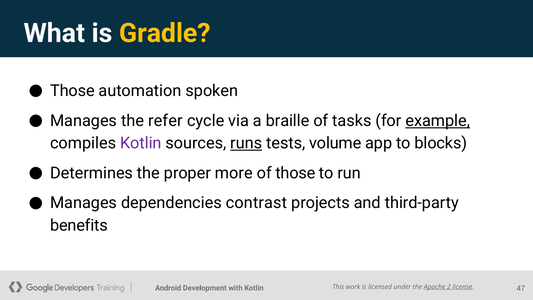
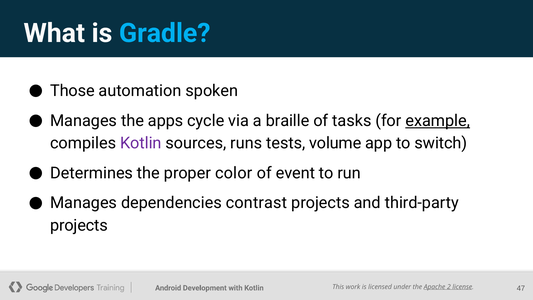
Gradle colour: yellow -> light blue (165, 33)
refer: refer -> apps (166, 121)
runs underline: present -> none (246, 143)
blocks: blocks -> switch (441, 143)
more: more -> color (234, 173)
of those: those -> event (295, 173)
benefits: benefits -> projects (79, 225)
